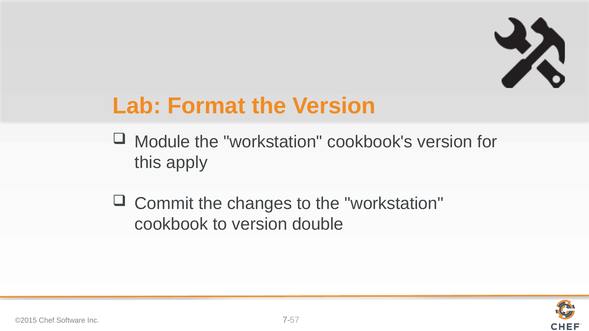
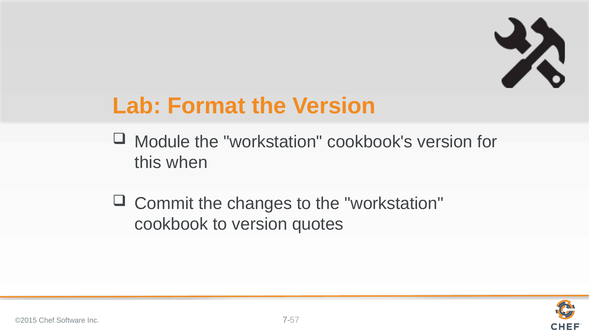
apply: apply -> when (187, 162)
double: double -> quotes (318, 224)
